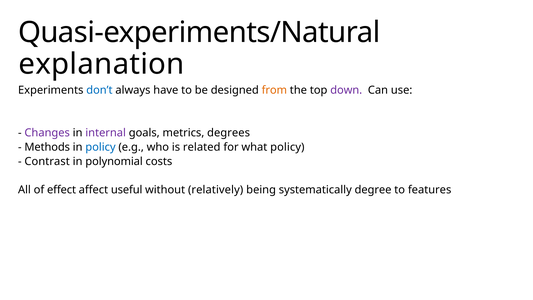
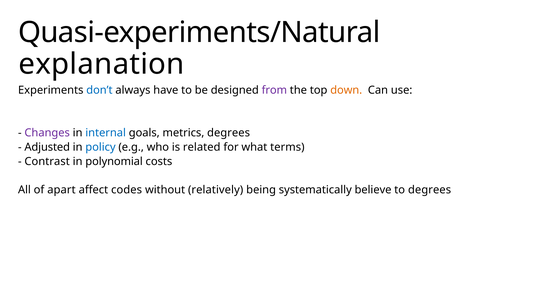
from colour: orange -> purple (274, 90)
down colour: purple -> orange (346, 90)
internal colour: purple -> blue (106, 133)
Methods: Methods -> Adjusted (47, 147)
what policy: policy -> terms (287, 147)
effect: effect -> apart (61, 190)
useful: useful -> codes (127, 190)
degree: degree -> believe (373, 190)
to features: features -> degrees (430, 190)
